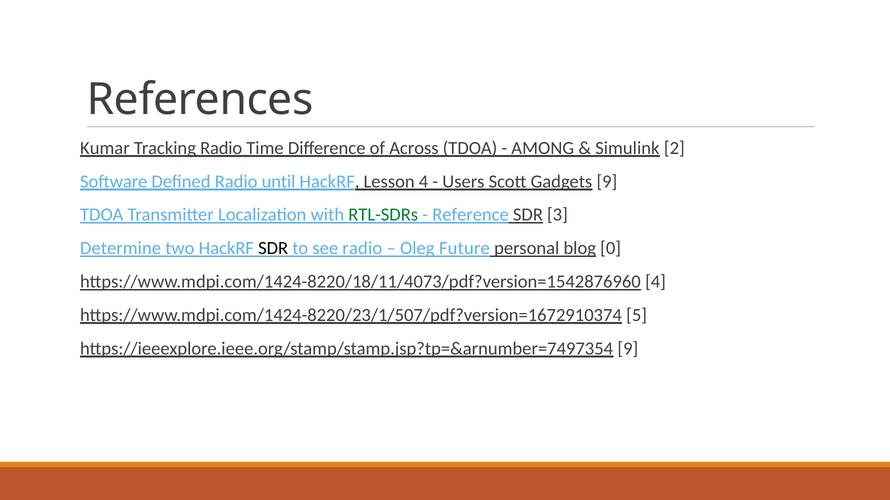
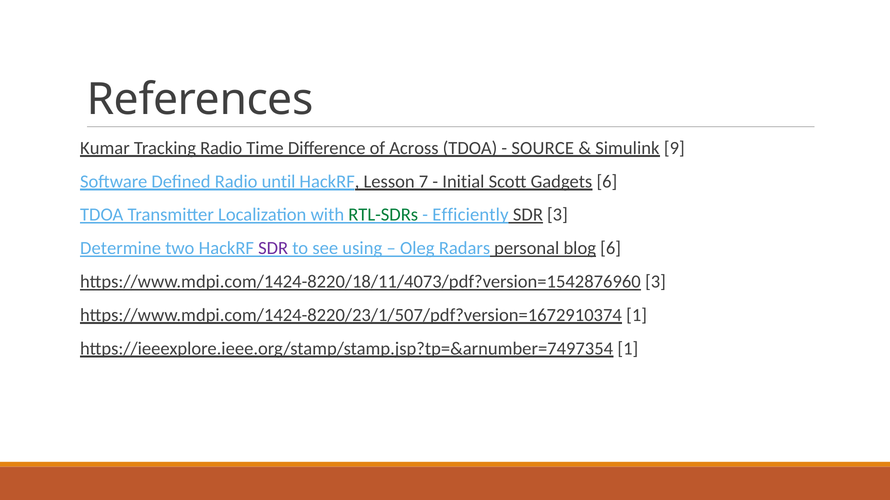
AMONG: AMONG -> SOURCE (543, 148)
2: 2 -> 9 (674, 148)
Lesson 4: 4 -> 7 (424, 182)
Users: Users -> Initial (463, 182)
Gadgets 9: 9 -> 6 (607, 182)
Reference: Reference -> Efficiently (470, 215)
SDR colour: black -> purple (273, 249)
see radio: radio -> using (362, 249)
Future: Future -> Radars (465, 249)
blog 0: 0 -> 6 (611, 249)
https://www.mdpi.com/1424-8220/18/11/4073/pdf?version=1542876960 4: 4 -> 3 (656, 282)
https://www.mdpi.com/1424-8220/23/1/507/pdf?version=1672910374 5: 5 -> 1 (637, 315)
https://ieeexplore.ieee.org/stamp/stamp.jsp?tp=&arnumber=7497354 9: 9 -> 1 (628, 349)
